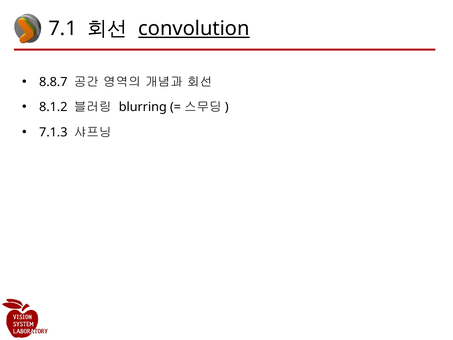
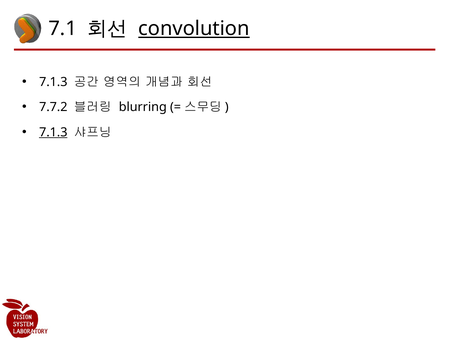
8.8.7: 8.8.7 -> 7.1.3 (53, 82)
8.1.2: 8.1.2 -> 7.7.2 (53, 107)
7.1.3 underline: none -> present (53, 132)
